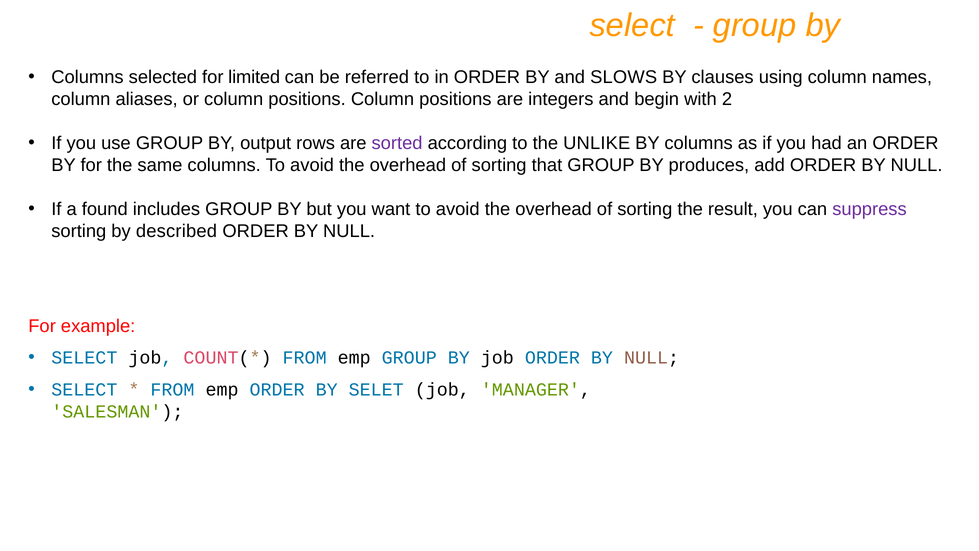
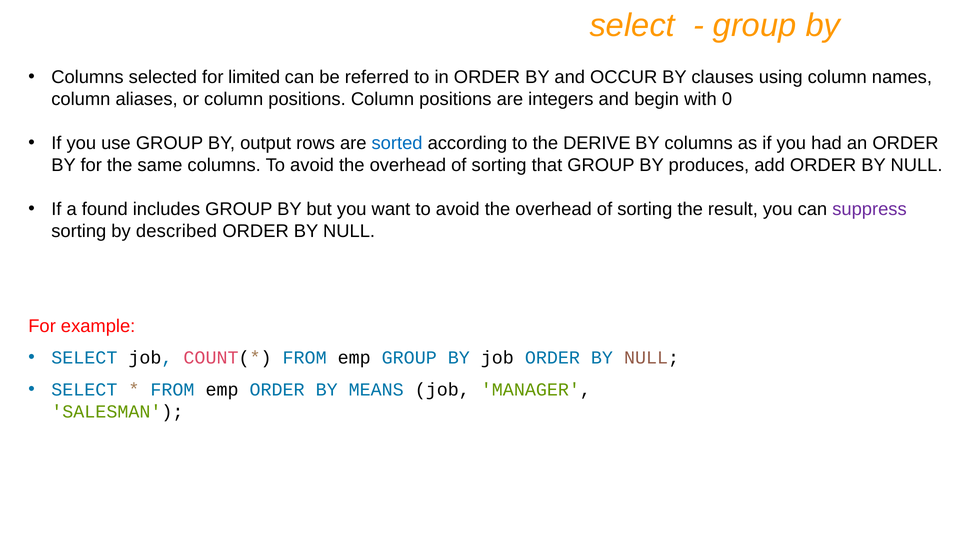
SLOWS: SLOWS -> OCCUR (624, 77)
2: 2 -> 0 (727, 99)
sorted colour: purple -> blue (397, 143)
UNLIKE: UNLIKE -> DERIVE (597, 143)
SELET: SELET -> MEANS (376, 390)
